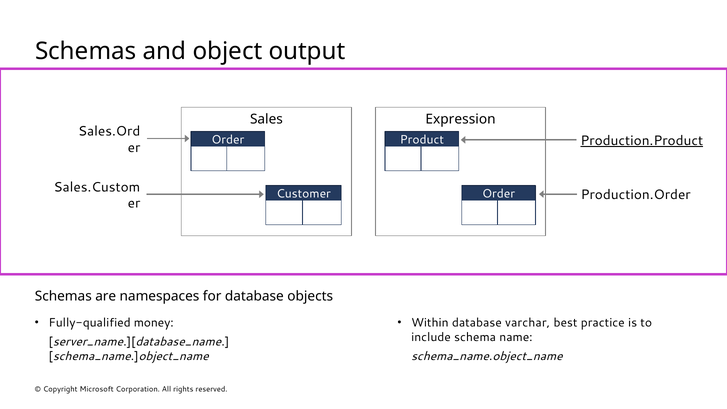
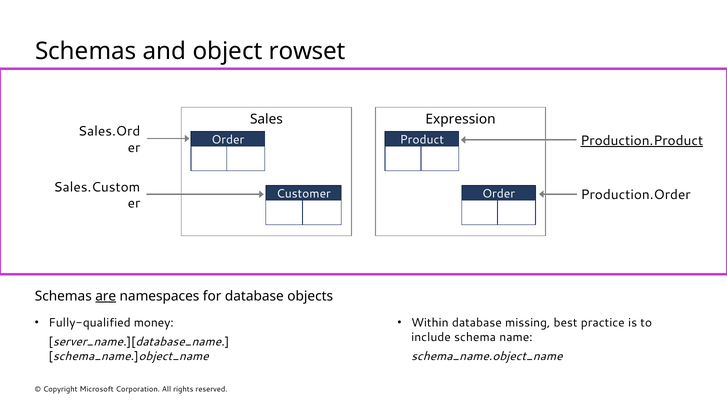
output: output -> rowset (307, 51)
are underline: none -> present (106, 296)
varchar: varchar -> missing (528, 323)
